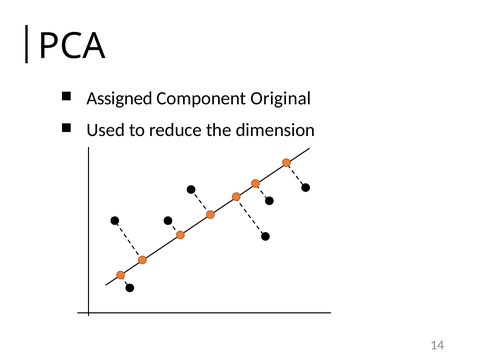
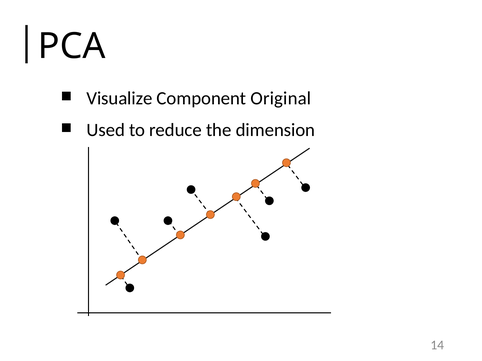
Assigned: Assigned -> Visualize (119, 99)
